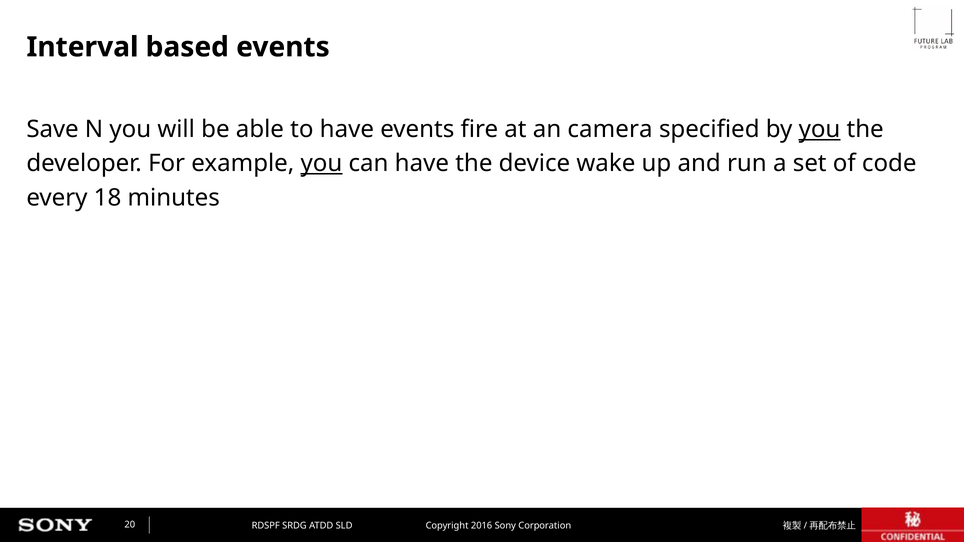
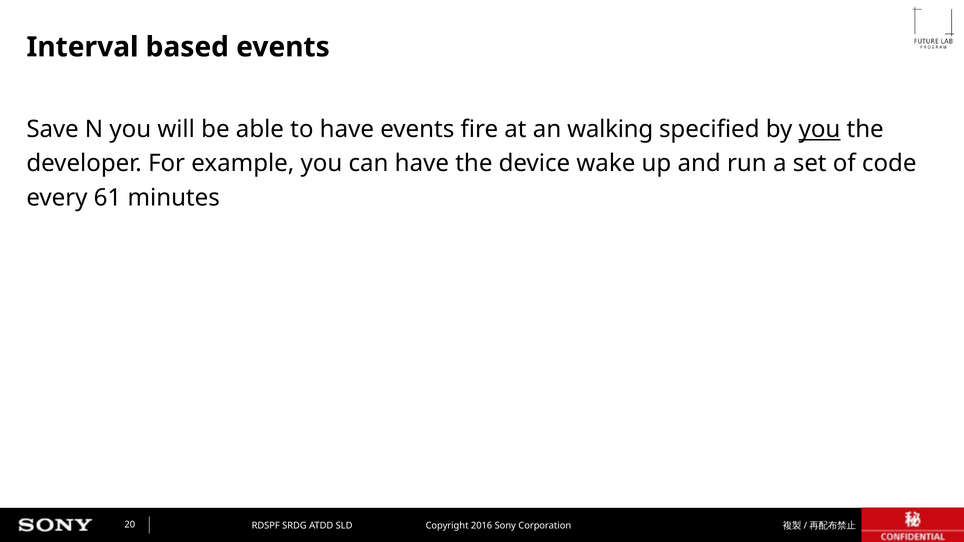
camera: camera -> walking (610, 129)
you underline: present -> none (321, 164)
18: 18 -> 61 (108, 198)
